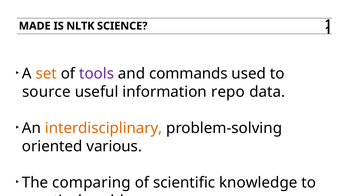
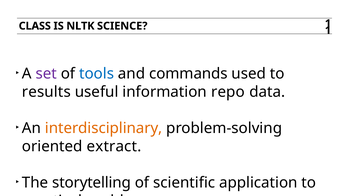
MADE: MADE -> CLASS (35, 26)
set colour: orange -> purple (46, 74)
tools colour: purple -> blue (97, 74)
source: source -> results (46, 92)
various: various -> extract (114, 146)
comparing: comparing -> storytelling (92, 183)
knowledge: knowledge -> application (258, 183)
